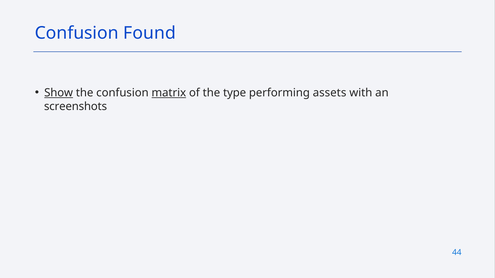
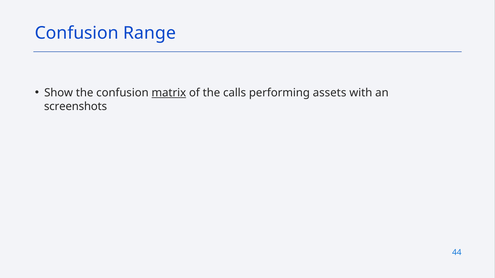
Found: Found -> Range (149, 33)
Show underline: present -> none (59, 93)
type: type -> calls (235, 93)
